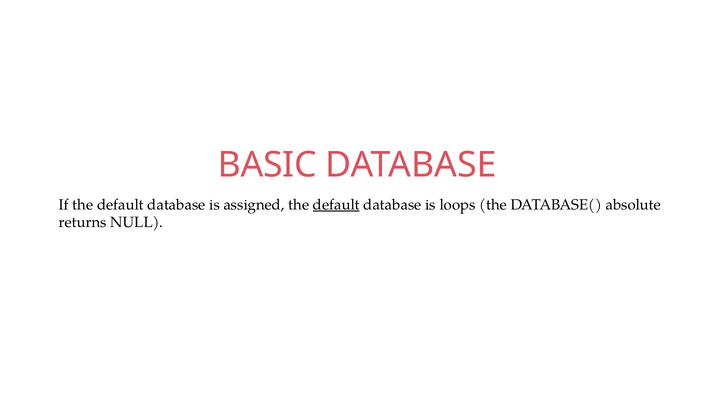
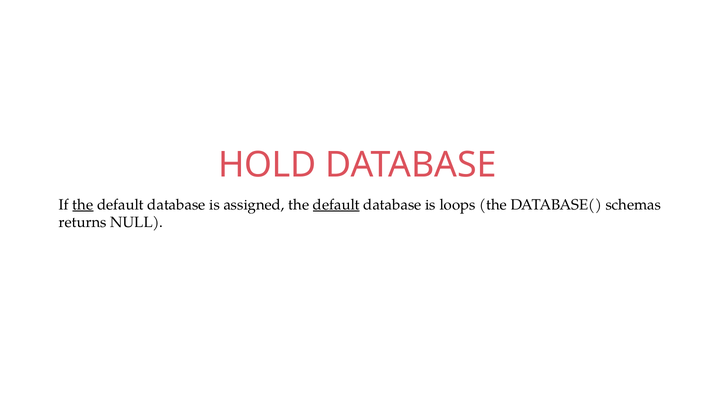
BASIC: BASIC -> HOLD (267, 165)
the underline: none -> present (83, 205)
absolute: absolute -> schemas (633, 205)
